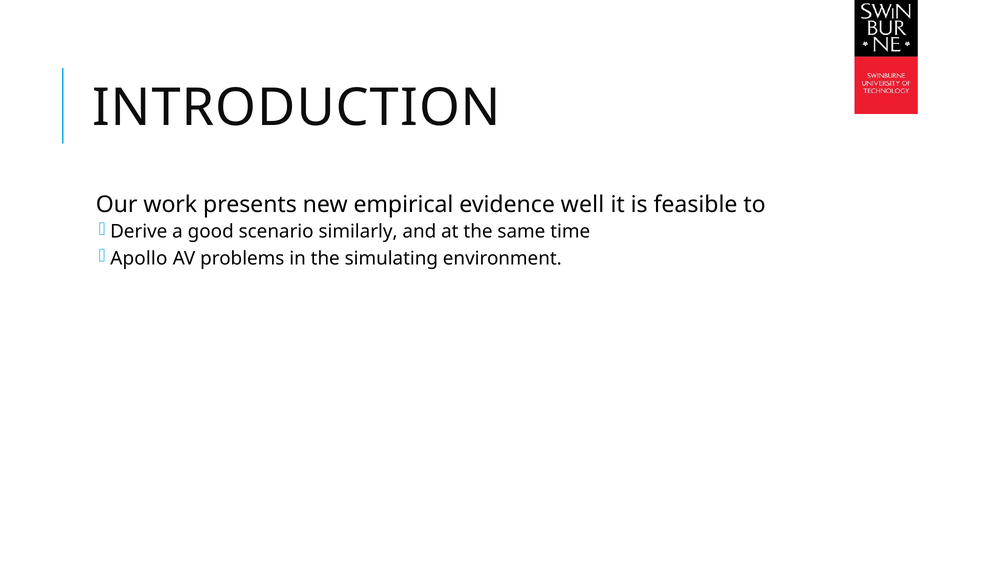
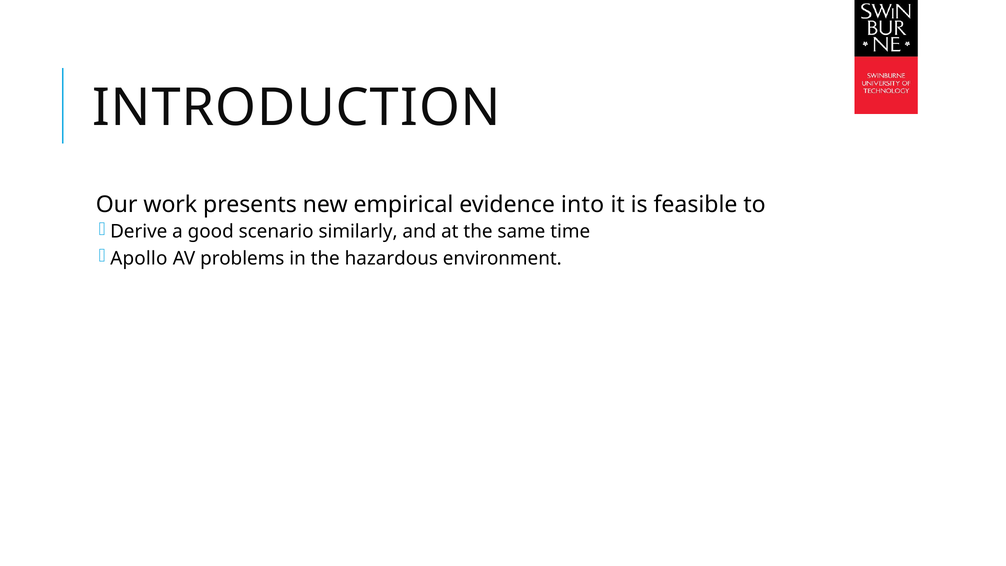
well: well -> into (583, 205)
simulating: simulating -> hazardous (391, 258)
